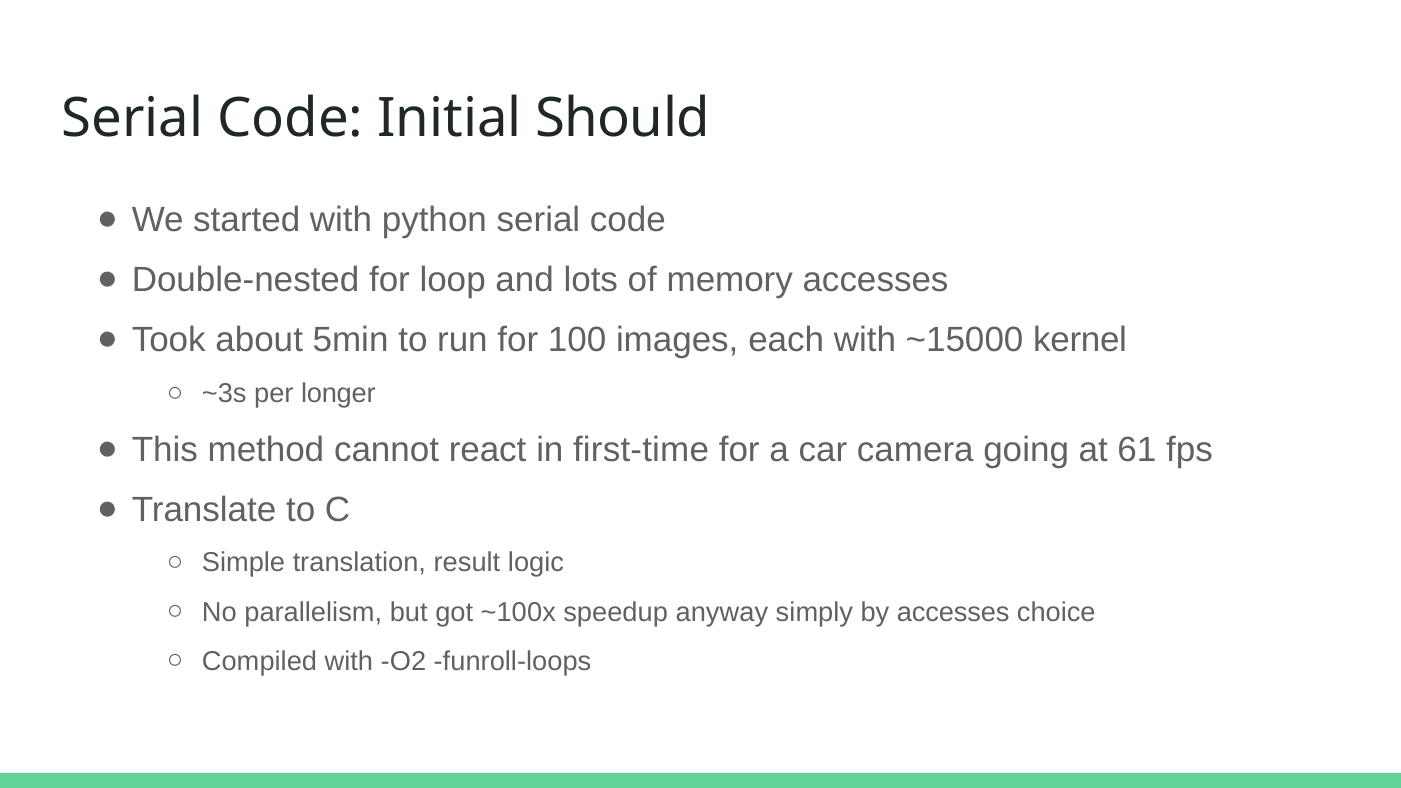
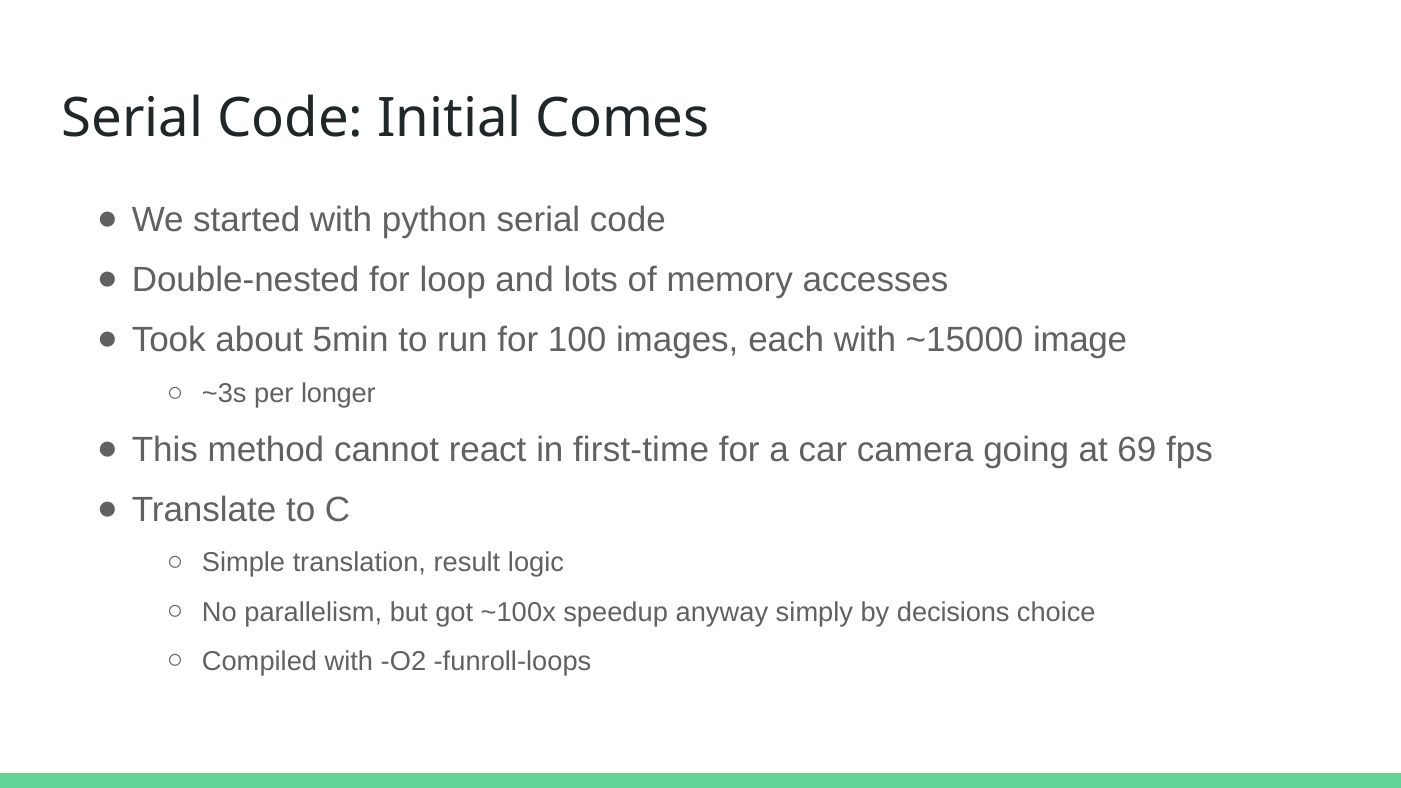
Should: Should -> Comes (623, 119)
kernel: kernel -> image (1080, 340)
61: 61 -> 69 (1137, 450)
by accesses: accesses -> decisions (953, 612)
